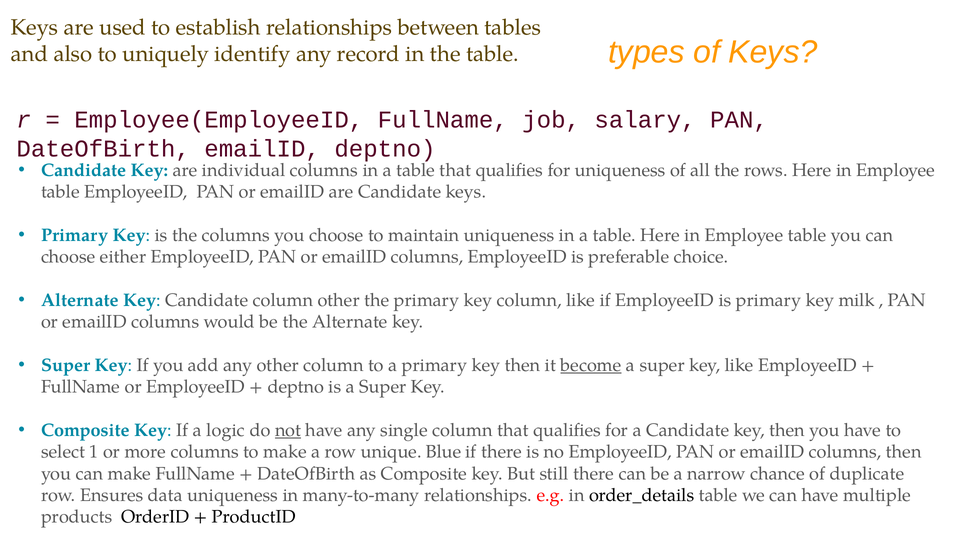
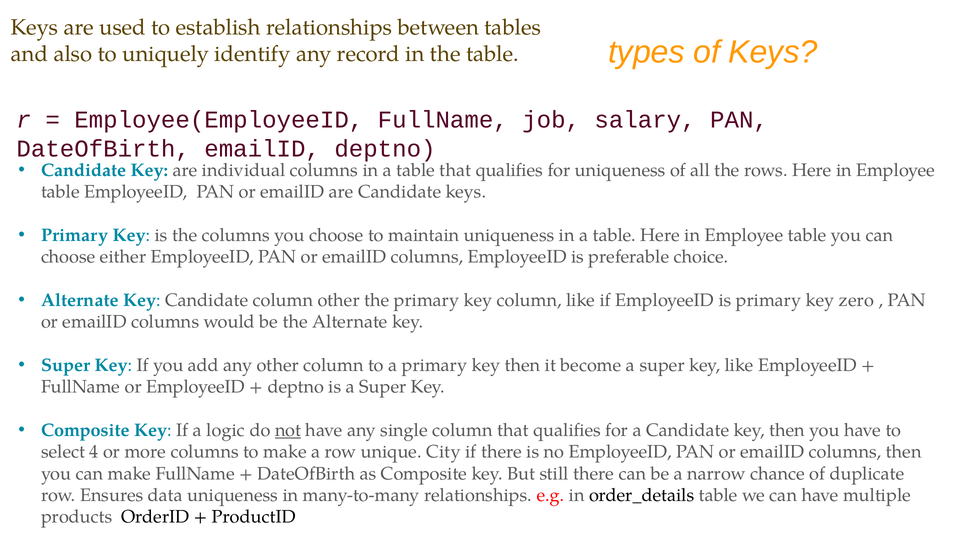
milk: milk -> zero (856, 300)
become underline: present -> none (591, 365)
1: 1 -> 4 (94, 452)
Blue: Blue -> City (443, 452)
